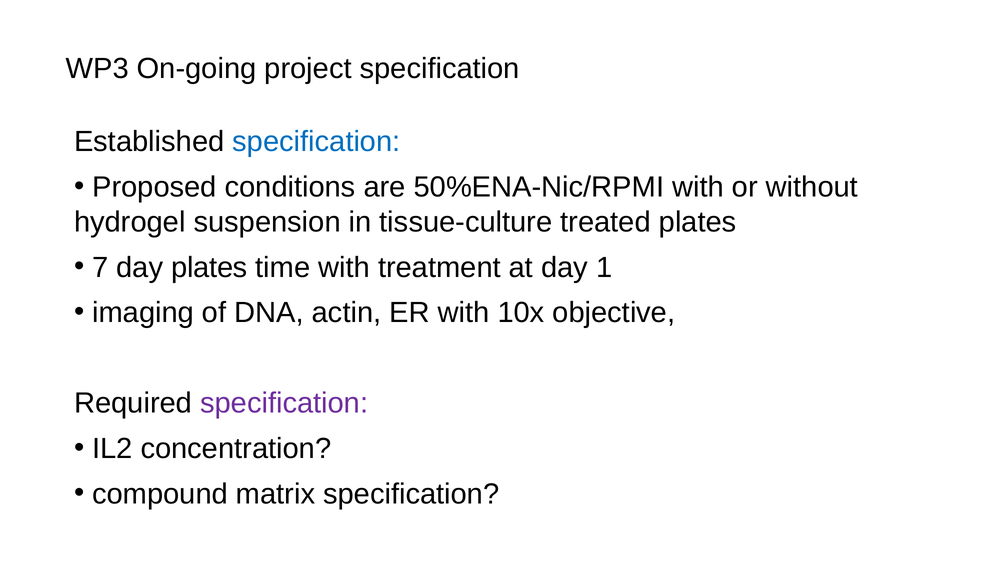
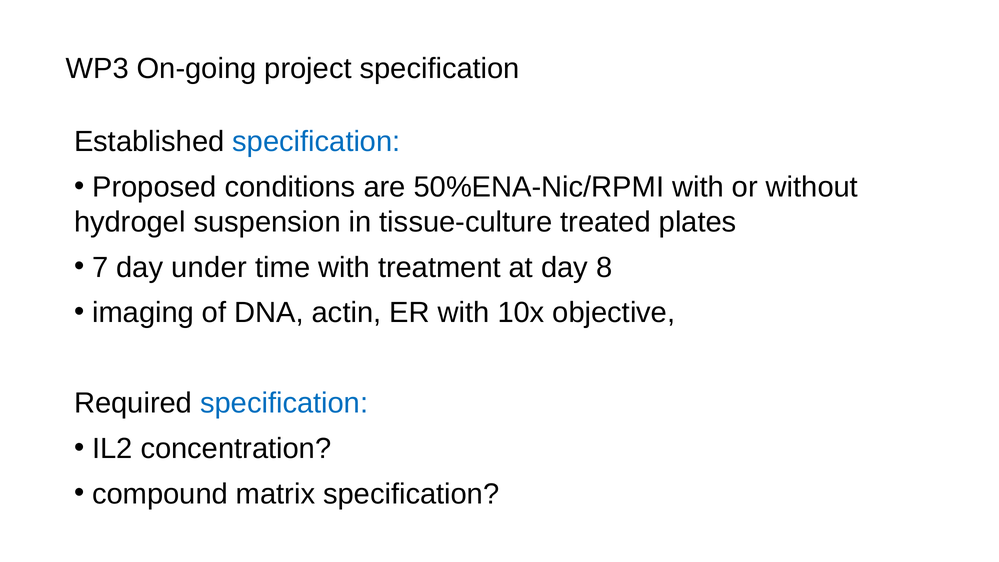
day plates: plates -> under (209, 267)
1: 1 -> 8 (604, 267)
specification colour: purple -> blue (284, 403)
